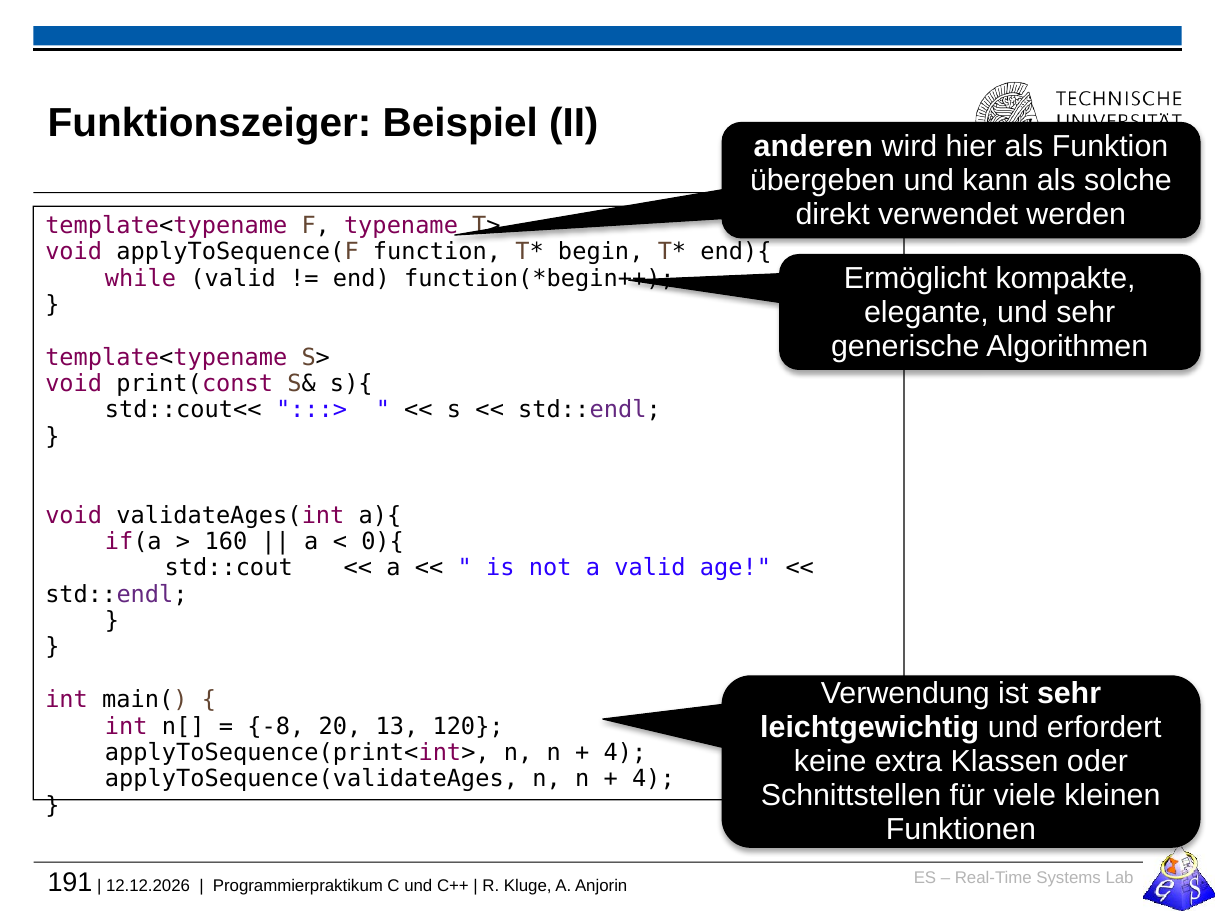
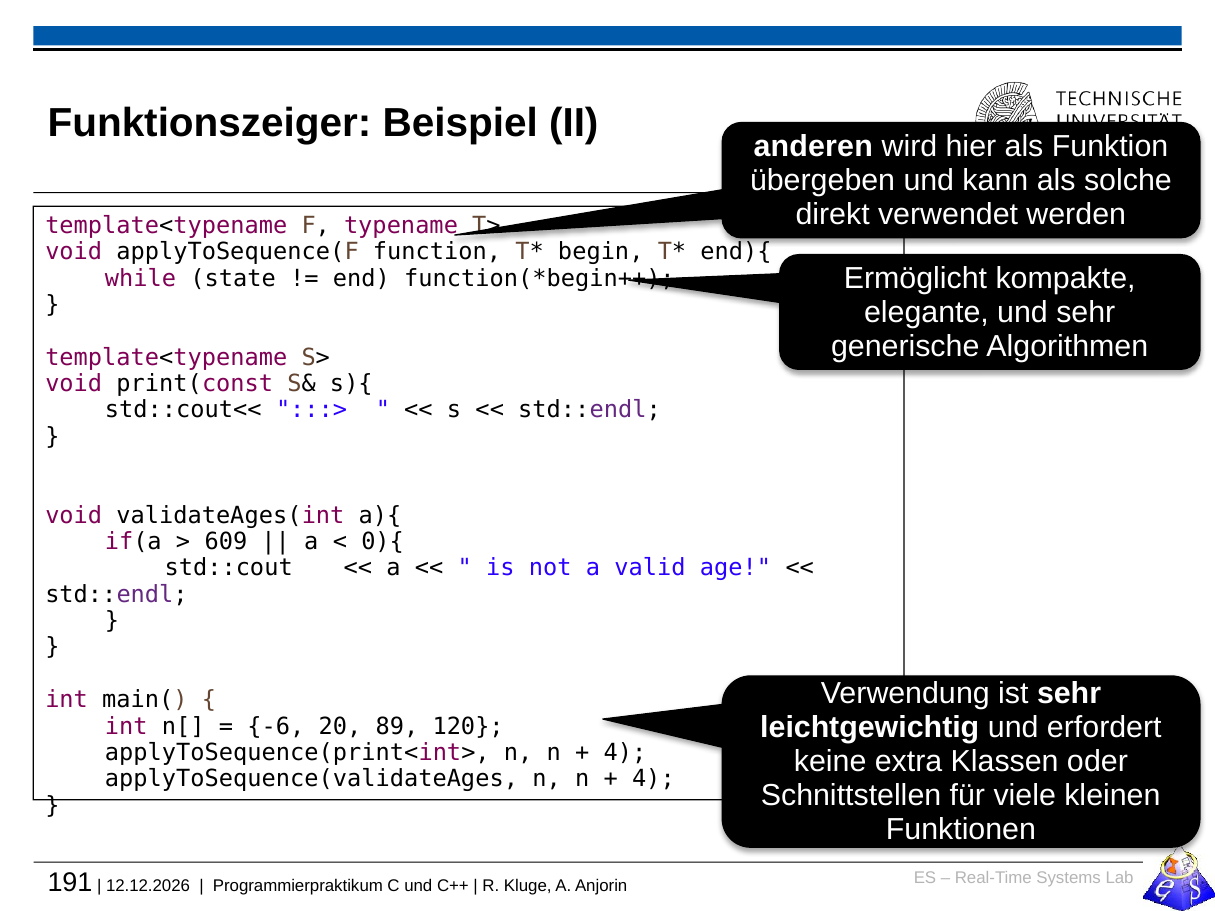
while valid: valid -> state (233, 278)
160: 160 -> 609 (226, 542)
-8: -8 -> -6 (276, 726)
13: 13 -> 89 (397, 726)
